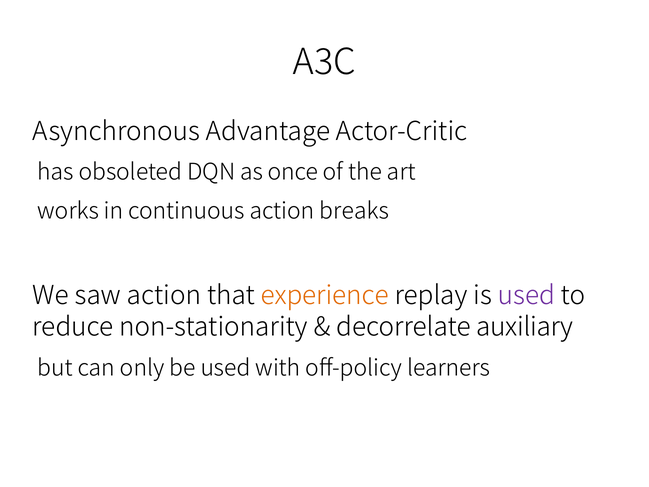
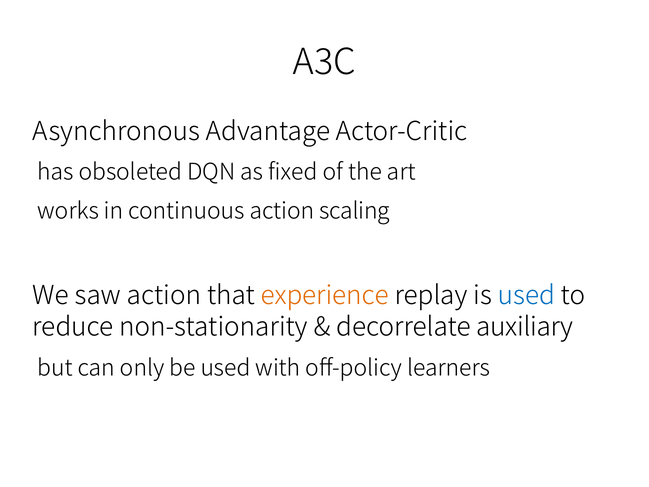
once: once -> fixed (293, 172)
breaks: breaks -> scaling (354, 211)
used colour: purple -> blue (526, 296)
